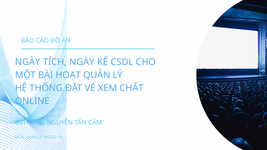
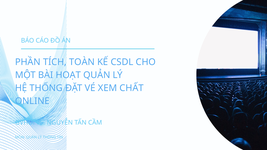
NGÀY: NGÀY -> PHẦN (28, 62)
TÍCH NGÀY: NGÀY -> TOÀN (82, 62)
